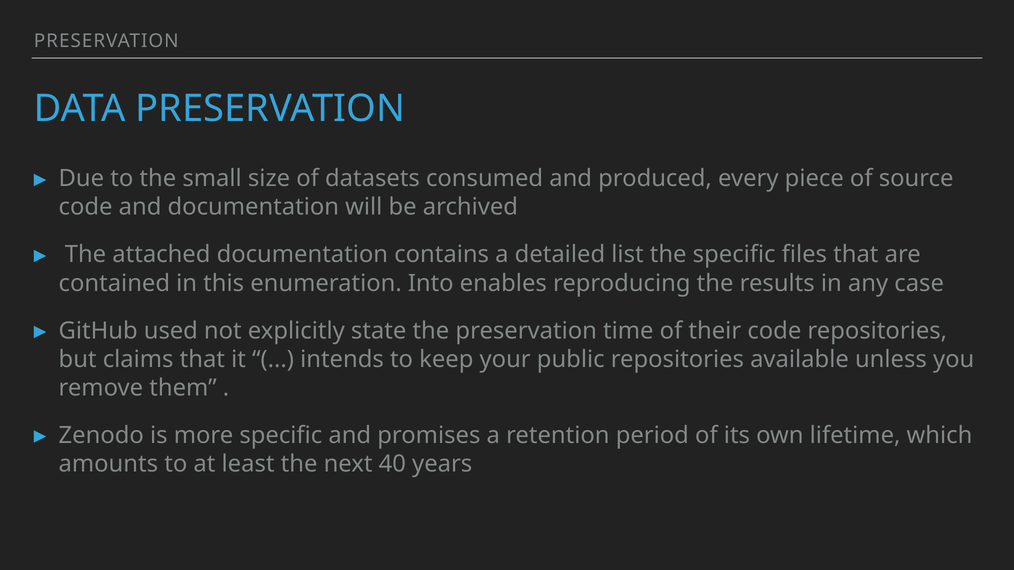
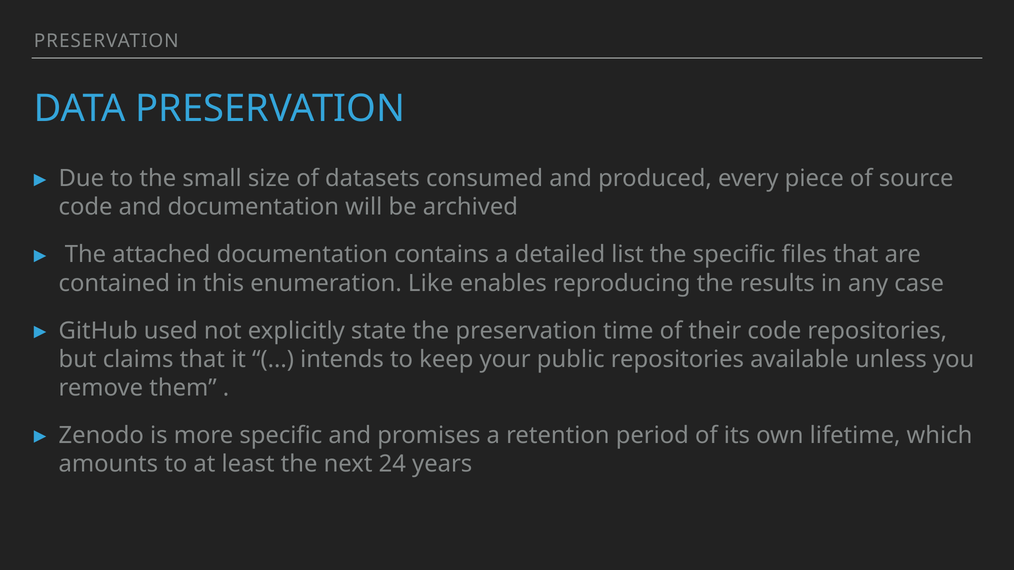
Into: Into -> Like (431, 283)
40: 40 -> 24 (392, 464)
